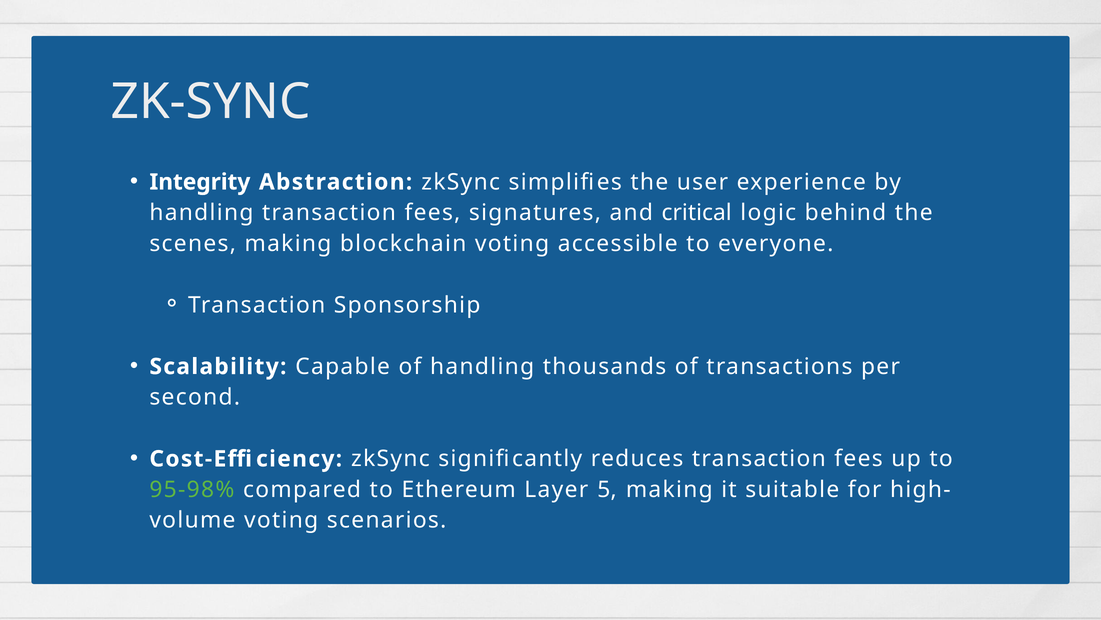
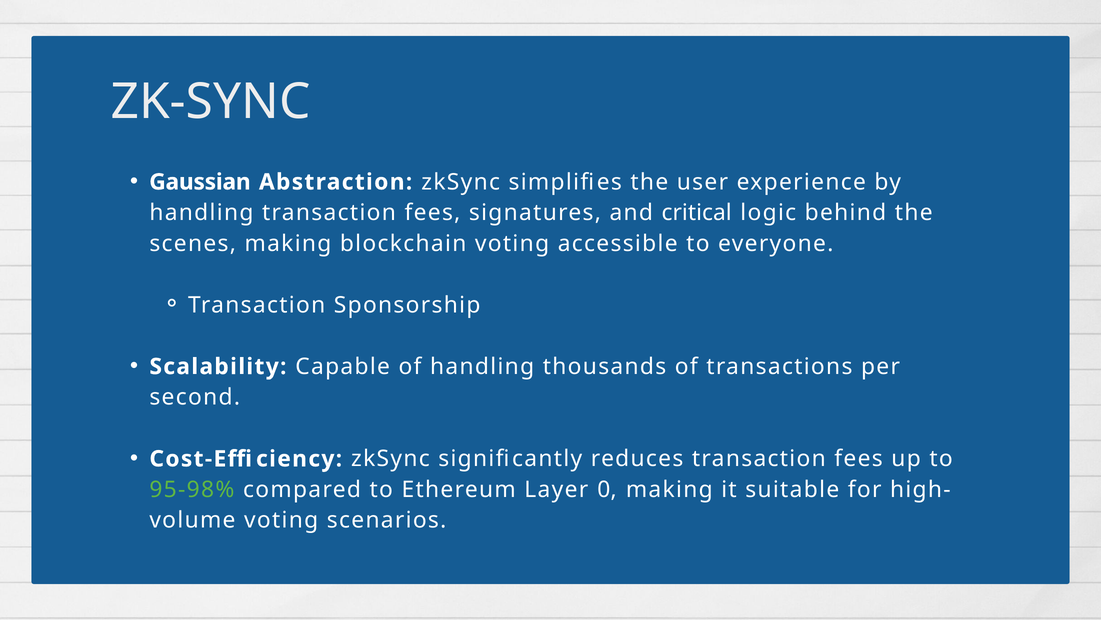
Integrity: Integrity -> Gaussian (200, 182)
5: 5 -> 0 (607, 489)
